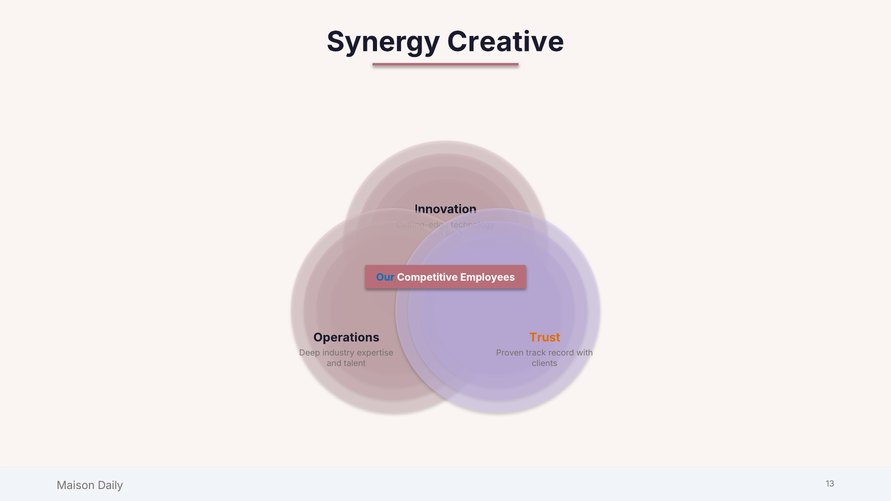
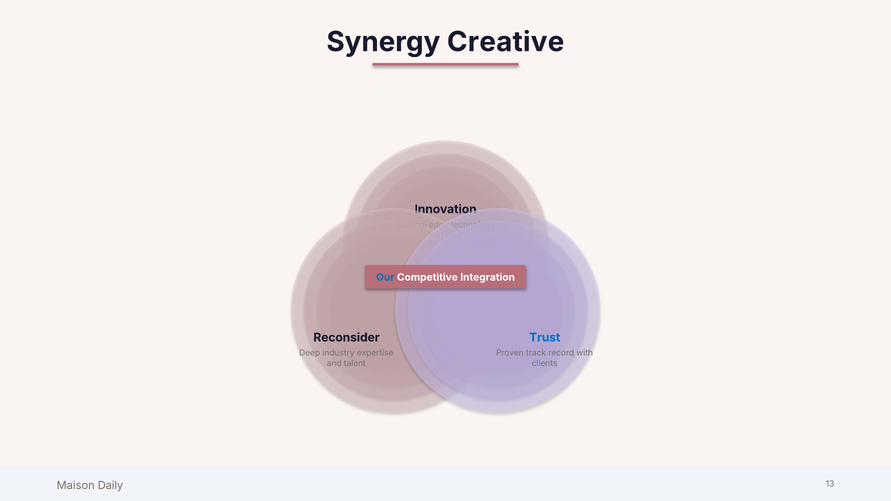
Employees: Employees -> Integration (488, 277)
Operations: Operations -> Reconsider (346, 338)
Trust colour: orange -> blue (545, 338)
